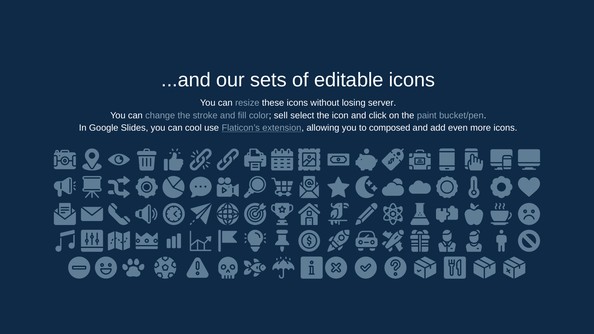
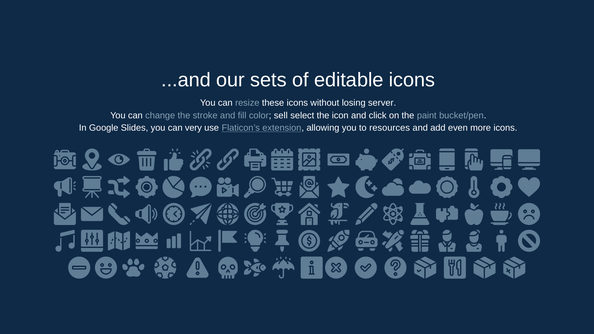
cool: cool -> very (193, 128)
composed: composed -> resources (390, 128)
